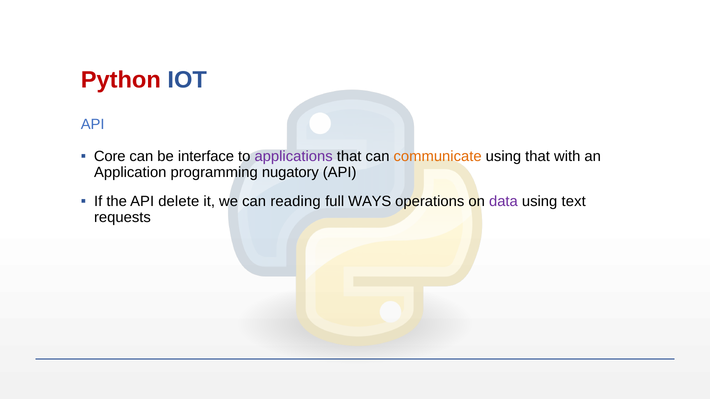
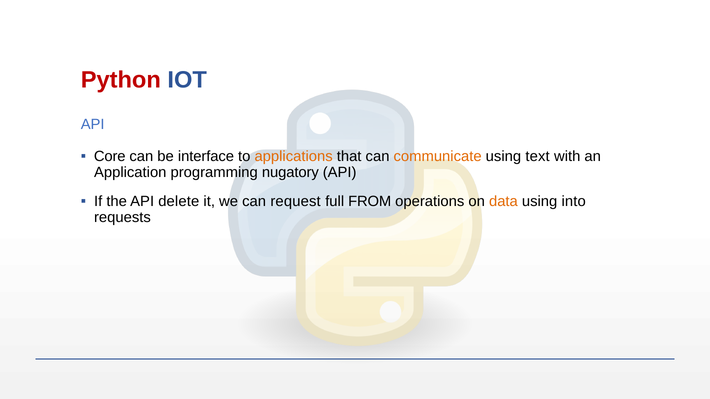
applications colour: purple -> orange (294, 156)
using that: that -> text (538, 156)
reading: reading -> request (296, 202)
WAYS: WAYS -> FROM (370, 202)
data colour: purple -> orange (503, 202)
text: text -> into (574, 202)
